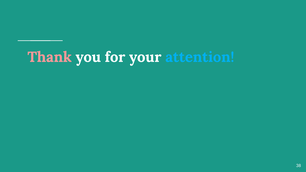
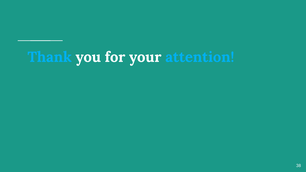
Thank colour: pink -> light blue (50, 57)
